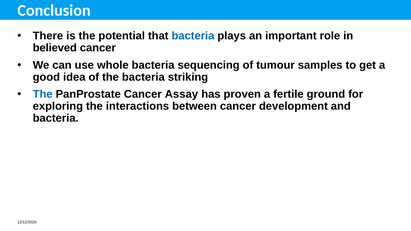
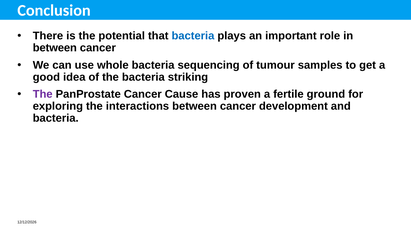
believed: believed -> between (55, 48)
The colour: blue -> purple (43, 94)
Assay: Assay -> Cause (182, 94)
